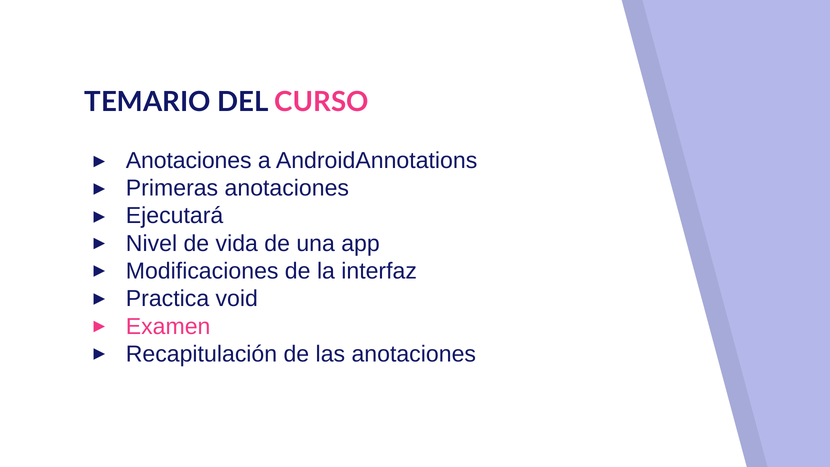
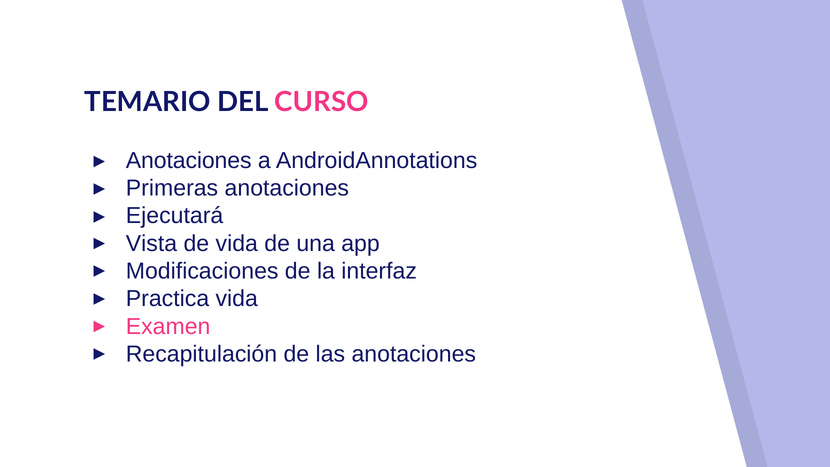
Nivel: Nivel -> Vista (152, 243)
Practica void: void -> vida (237, 299)
